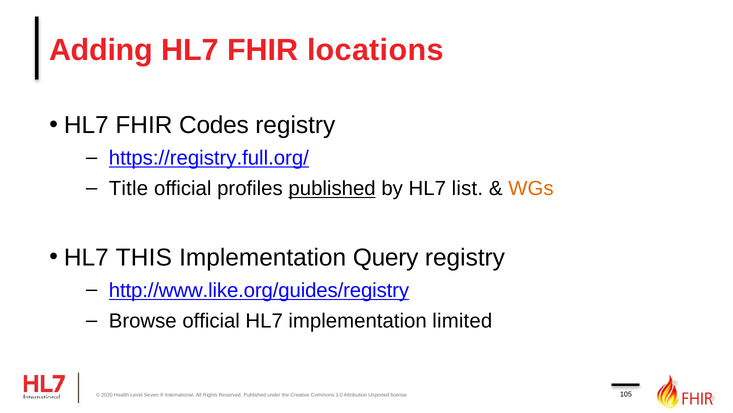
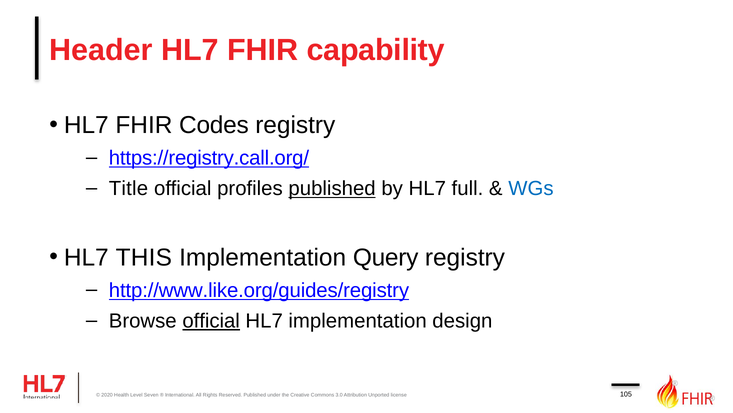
Adding: Adding -> Header (101, 50)
locations: locations -> capability (376, 50)
https://registry.full.org/: https://registry.full.org/ -> https://registry.call.org/ (209, 158)
list: list -> full (467, 188)
WGs colour: orange -> blue (531, 188)
official underline: none -> present (211, 320)
limited: limited -> design (462, 320)
